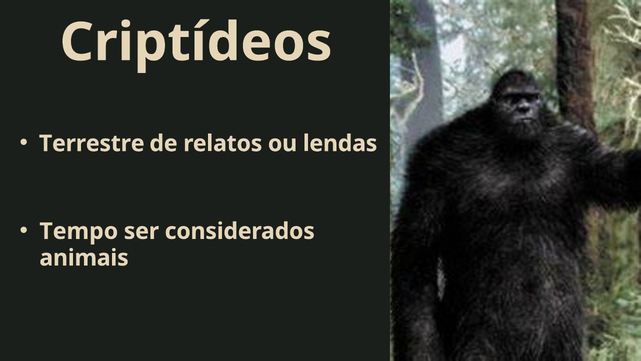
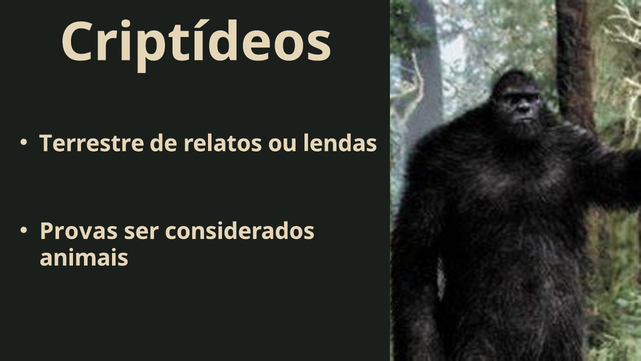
Tempo: Tempo -> Provas (79, 231)
